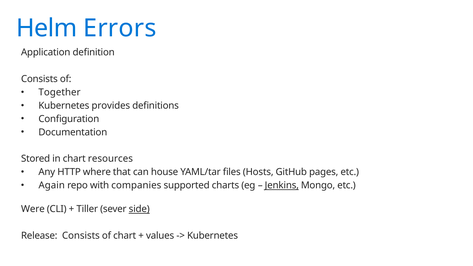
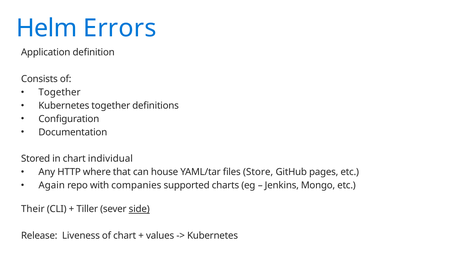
Kubernetes provides: provides -> together (111, 106)
resources: resources -> individual (110, 159)
Hosts: Hosts -> Store (258, 172)
Jenkins underline: present -> none (282, 185)
Were: Were -> Their (33, 209)
Release Consists: Consists -> Liveness (81, 236)
